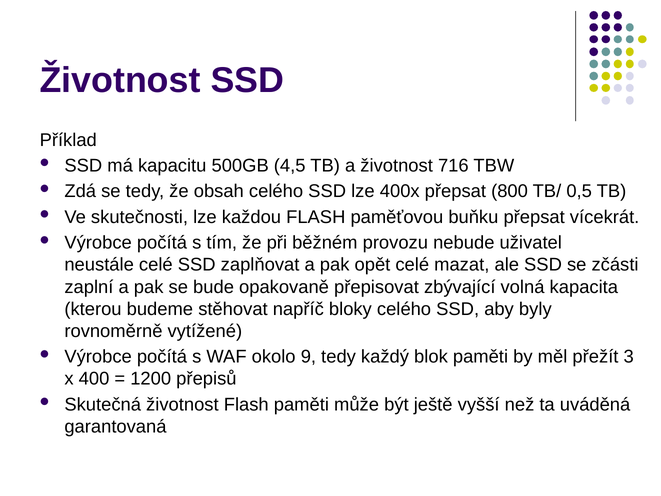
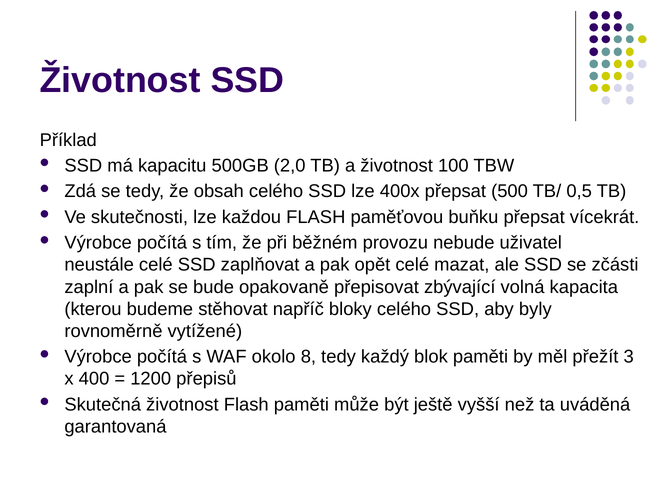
4,5: 4,5 -> 2,0 (290, 166)
716: 716 -> 100 (453, 166)
800: 800 -> 500 (510, 191)
9: 9 -> 8 (308, 357)
